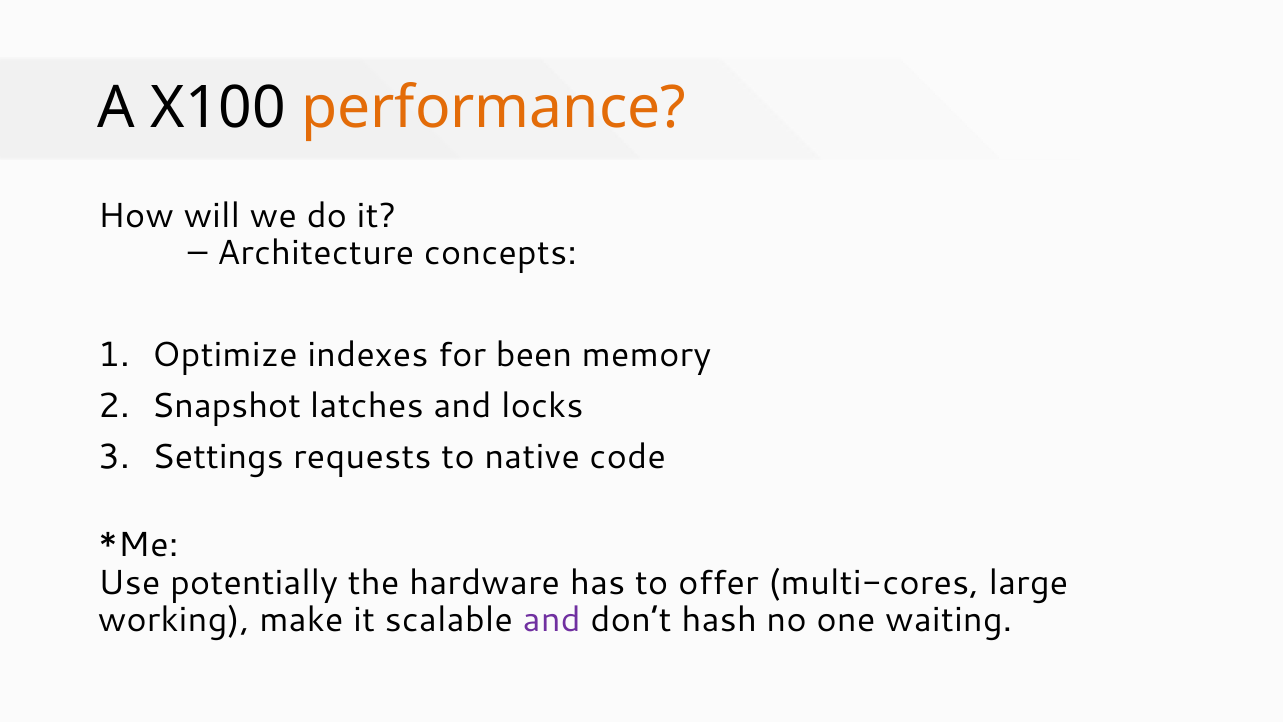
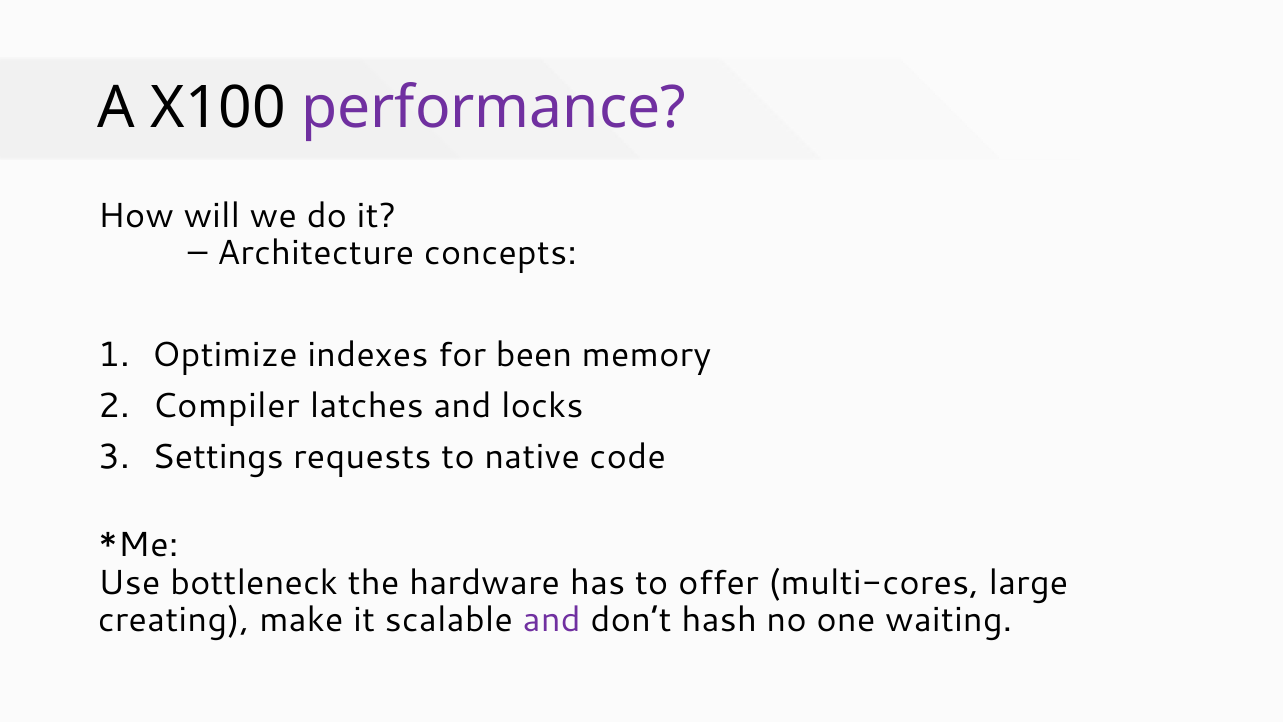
performance colour: orange -> purple (494, 108)
Snapshot: Snapshot -> Compiler (226, 406)
potentially: potentially -> bottleneck (254, 582)
working: working -> creating (174, 620)
